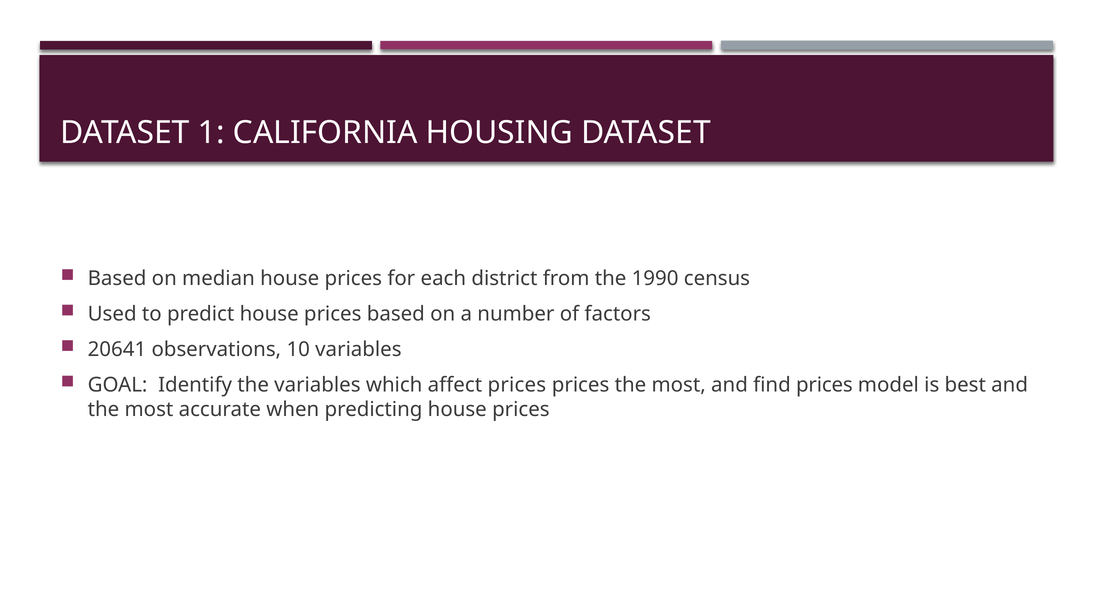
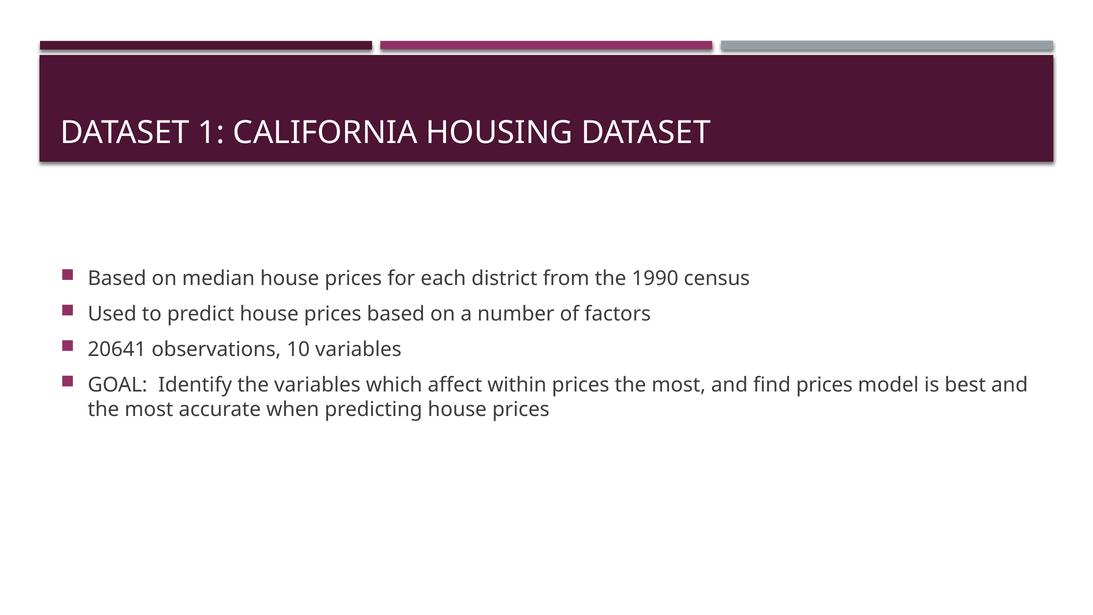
affect prices: prices -> within (517, 385)
